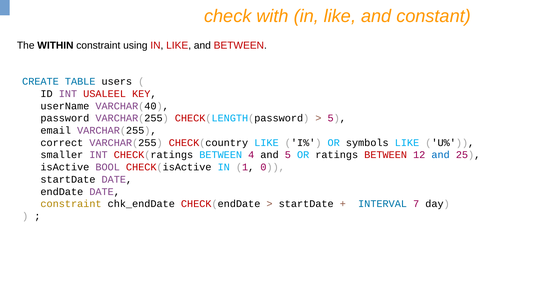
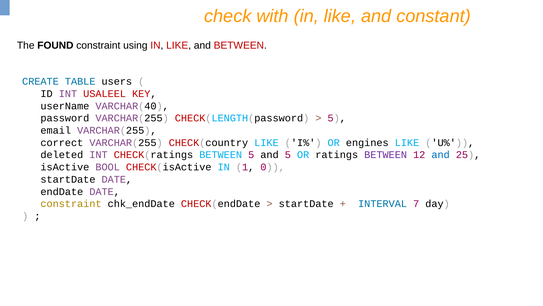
WITHIN: WITHIN -> FOUND (55, 45)
symbols: symbols -> engines (367, 142)
smaller: smaller -> deleted (62, 155)
BETWEEN 4: 4 -> 5 (251, 155)
BETWEEN colour: red -> purple (386, 155)
